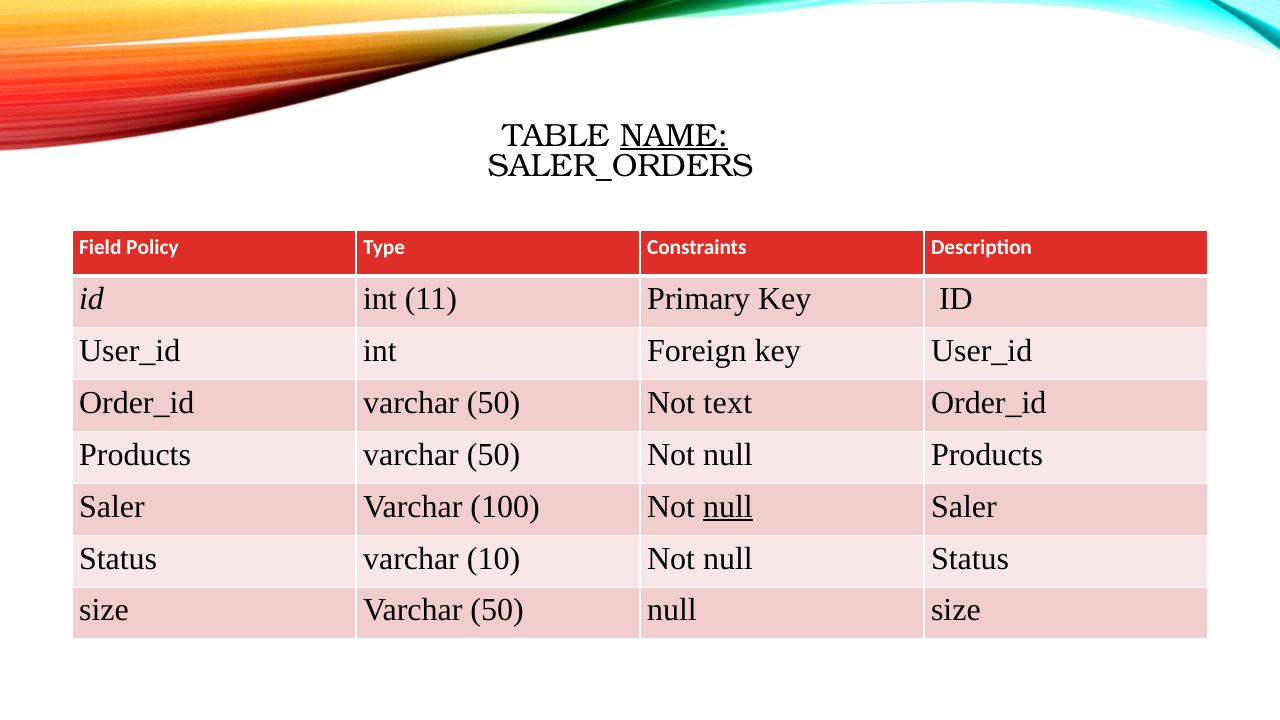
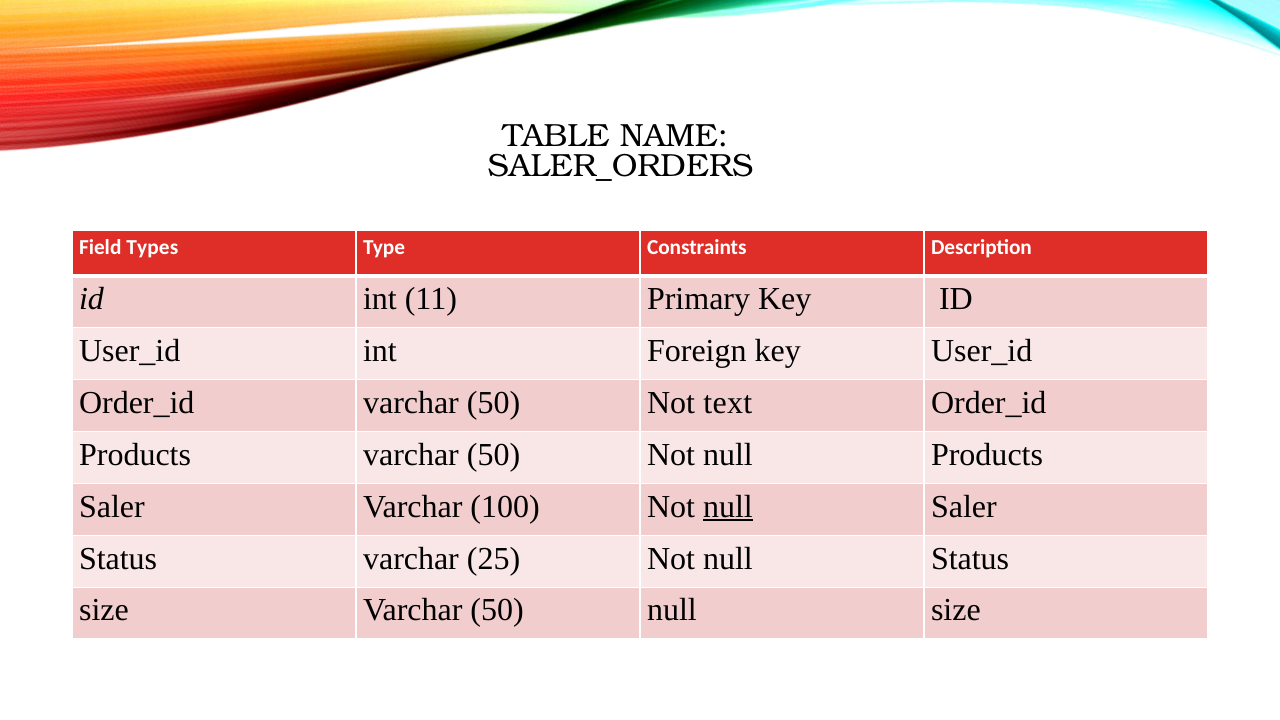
NAME underline: present -> none (674, 135)
Policy: Policy -> Types (152, 248)
10: 10 -> 25 (494, 559)
